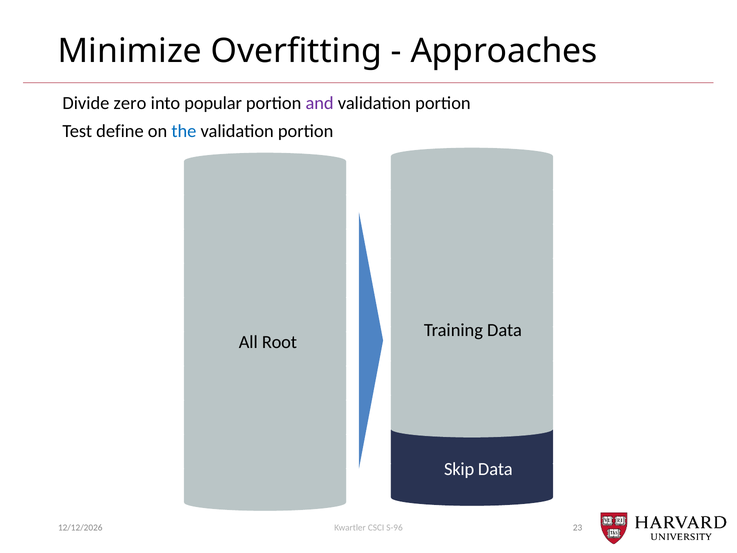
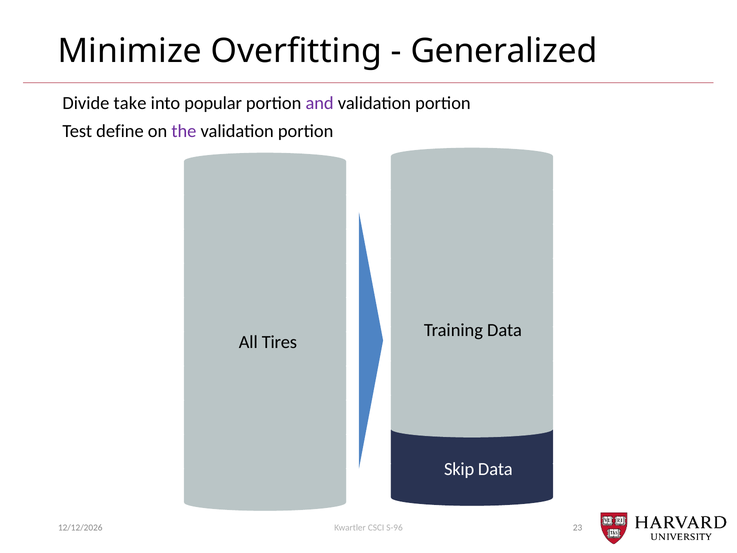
Approaches: Approaches -> Generalized (504, 51)
zero: zero -> take (130, 103)
the colour: blue -> purple (184, 131)
Root: Root -> Tires (279, 342)
